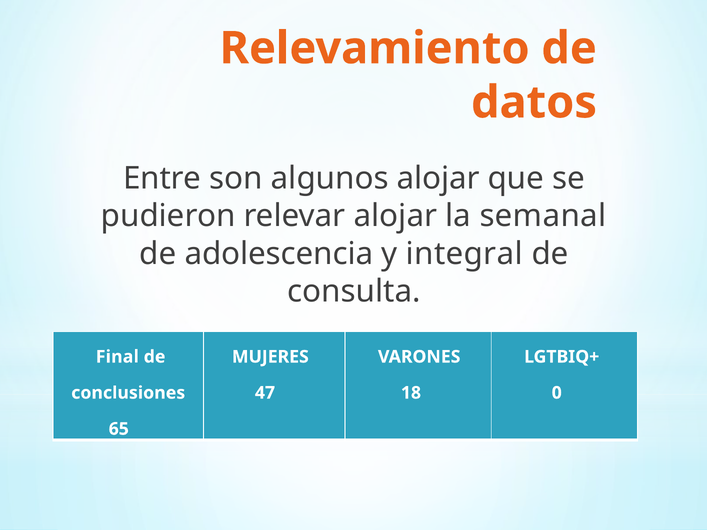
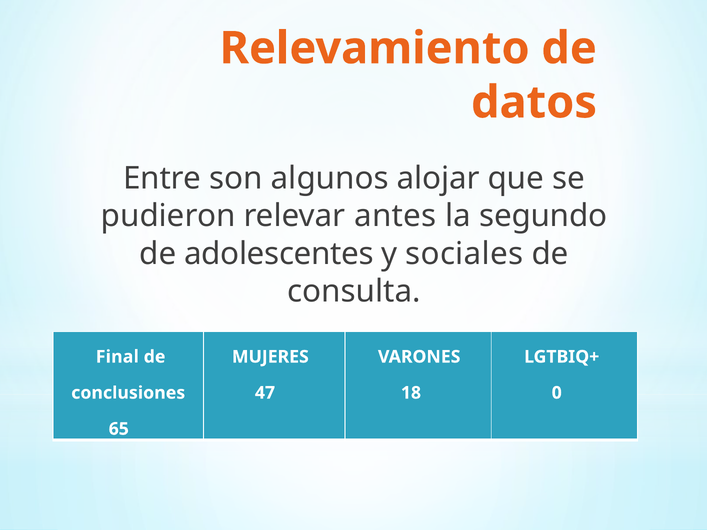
relevar alojar: alojar -> antes (395, 216)
semanal: semanal -> segundo (543, 216)
adolescencia: adolescencia -> adolescentes (279, 254)
integral: integral -> sociales (464, 254)
